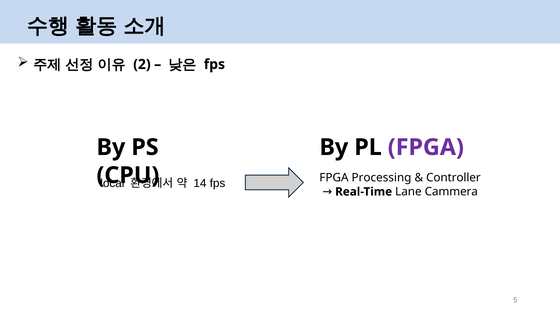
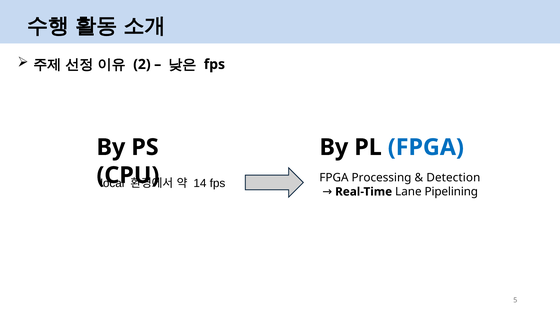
FPGA colour: purple -> blue (426, 147)
Controller: Controller -> Detection (453, 178)
Cammera: Cammera -> Pipelining (451, 192)
